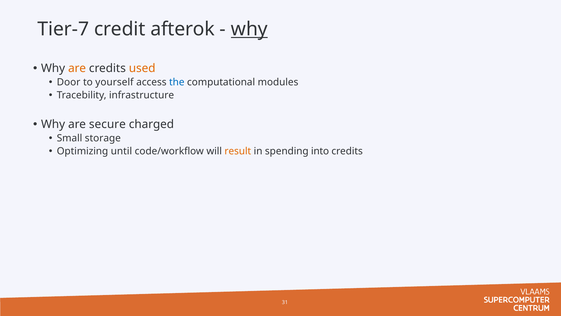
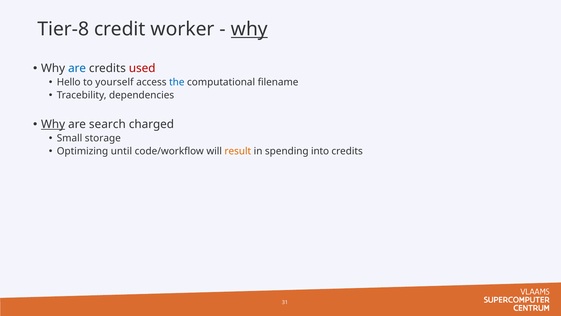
Tier-7: Tier-7 -> Tier-8 (63, 29)
afterok: afterok -> worker (183, 29)
are colour: orange -> blue (77, 68)
used colour: orange -> red (142, 68)
Door: Door -> Hello (69, 82)
modules: modules -> filename (278, 82)
infrastructure: infrastructure -> dependencies (142, 95)
Why underline: none -> present (53, 124)
secure: secure -> search (107, 124)
